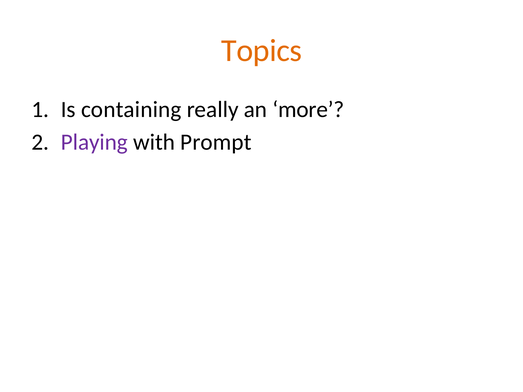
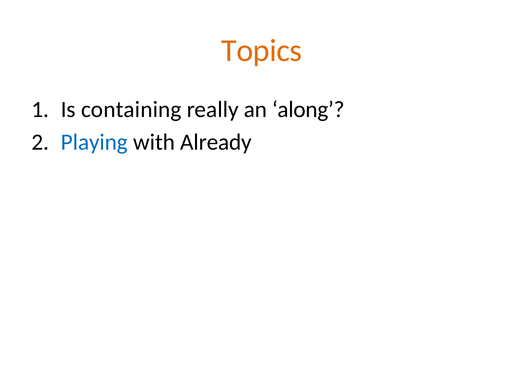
more: more -> along (308, 110)
Playing colour: purple -> blue (94, 142)
Prompt: Prompt -> Already (216, 142)
